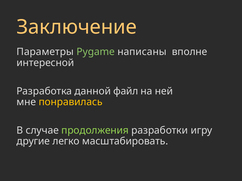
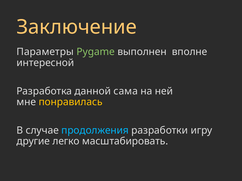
написаны: написаны -> выполнен (142, 52)
файл: файл -> сама (126, 91)
продолжения colour: light green -> light blue (95, 131)
